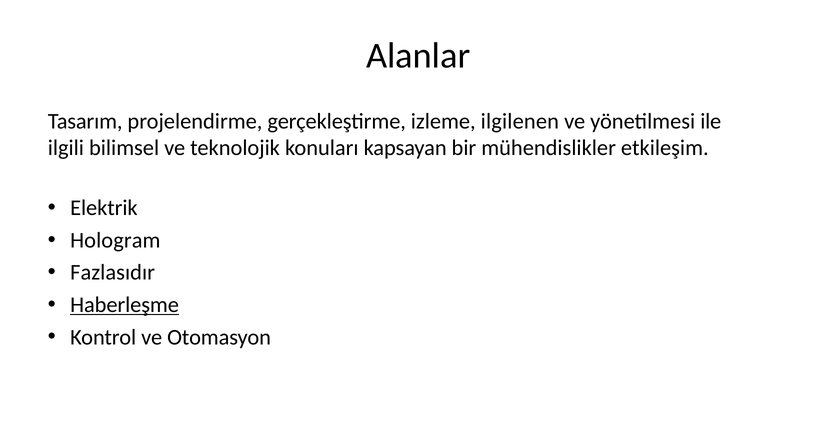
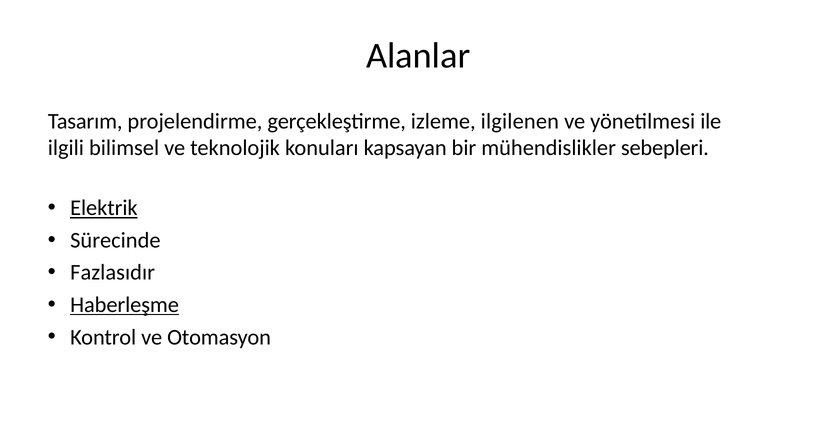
etkileşim: etkileşim -> sebepleri (665, 148)
Elektrik underline: none -> present (104, 208)
Hologram: Hologram -> Sürecinde (115, 241)
